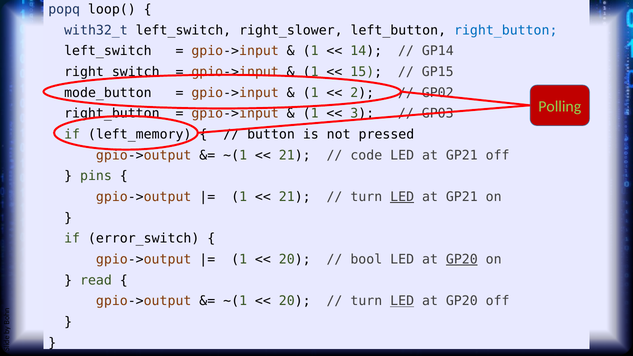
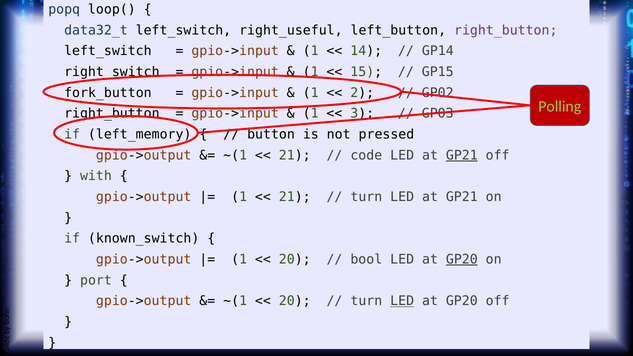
with32_t: with32_t -> data32_t (96, 30)
right_slower: right_slower -> right_useful (291, 30)
right_button colour: blue -> purple (506, 30)
mode_button: mode_button -> fork_button (108, 93)
GP21 underline: none -> present (462, 155)
pins: pins -> with (96, 176)
LED underline: present -> none (402, 197)
error_switch: error_switch -> known_switch (144, 239)
read: read -> port (96, 280)
